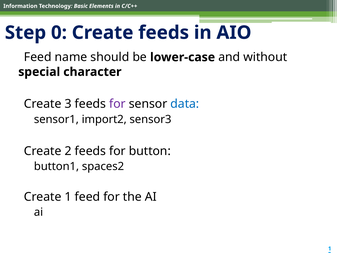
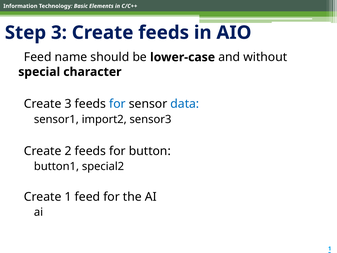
Step 0: 0 -> 3 (59, 33)
for colour: purple -> blue (117, 104)
spaces2: spaces2 -> special2 (103, 166)
